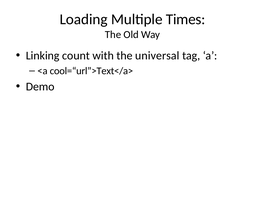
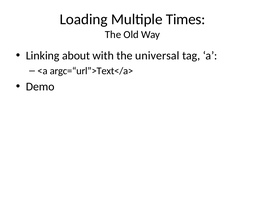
count: count -> about (76, 56)
cool=“url”>Text</a>: cool=“url”>Text</a> -> argc=“url”>Text</a> (91, 71)
